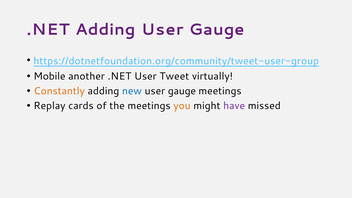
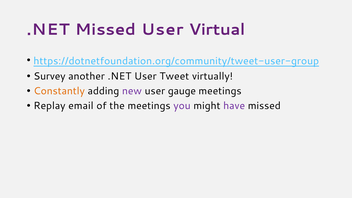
.NET Adding: Adding -> Missed (105, 30)
Gauge: Gauge -> Virtual (217, 30)
Mobile: Mobile -> Survey (49, 76)
new colour: blue -> purple (132, 91)
cards: cards -> email (81, 106)
you colour: orange -> purple (182, 106)
